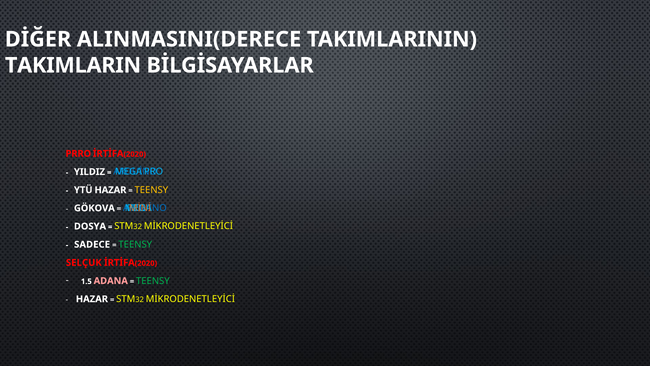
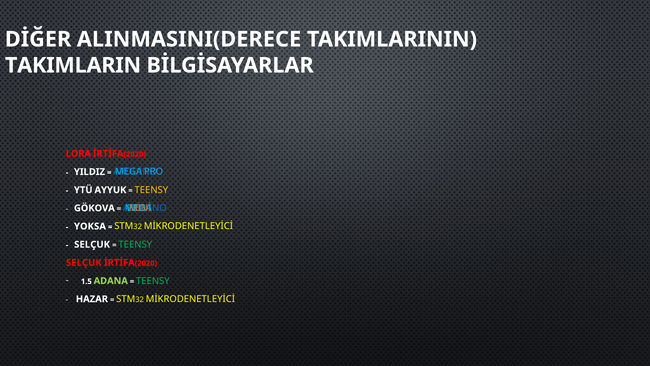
PRRO: PRRO -> LORA (78, 153)
YTÜ HAZAR: HAZAR -> AYYUK (110, 190)
DOSYA: DOSYA -> YOKSA (90, 226)
SADECE: SADECE -> SELÇUK (92, 244)
ADANA colour: pink -> light green (111, 281)
